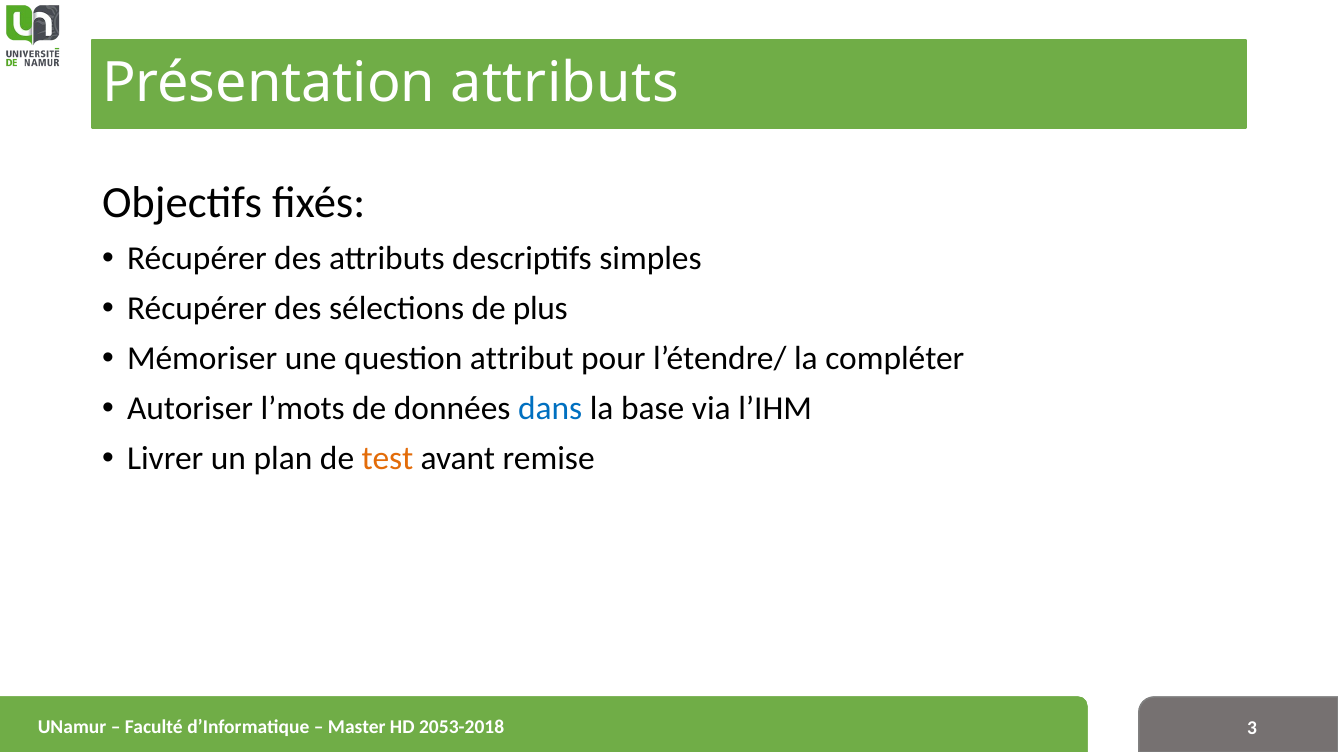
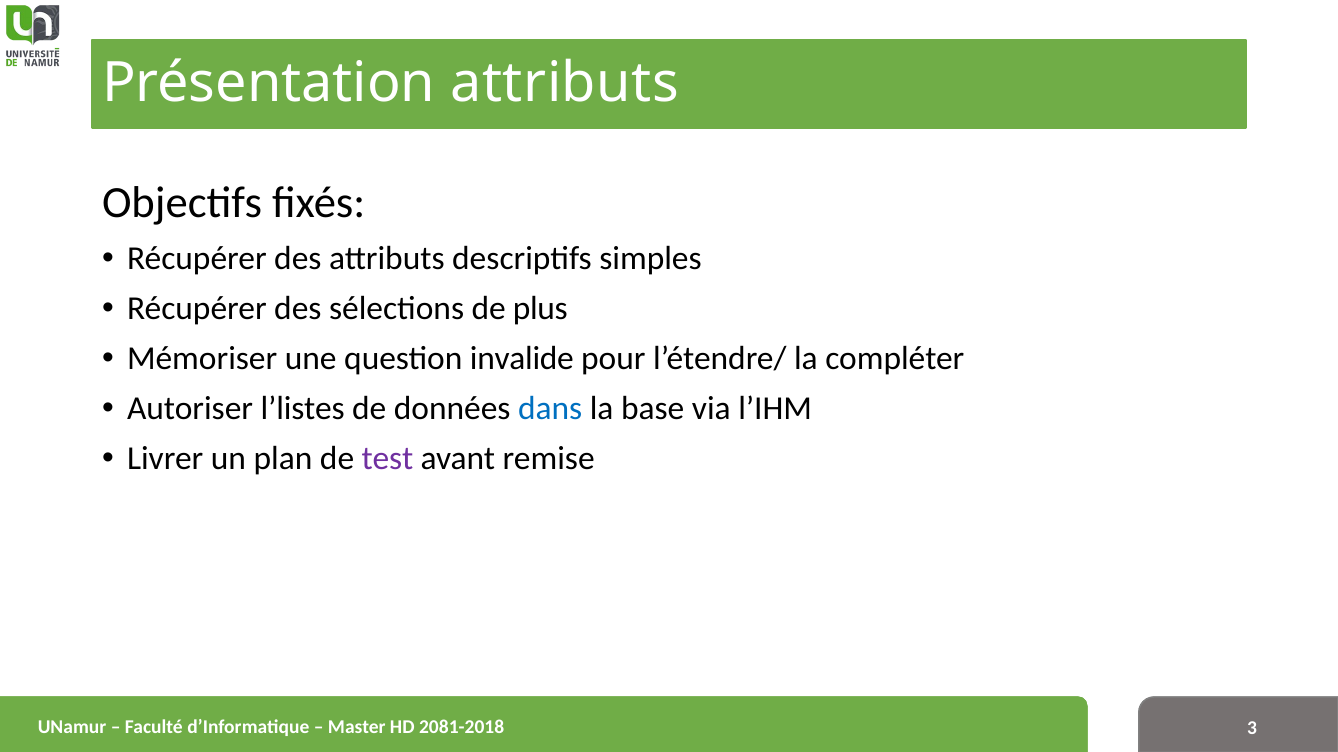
attribut: attribut -> invalide (522, 359)
l’mots: l’mots -> l’listes (303, 409)
test colour: orange -> purple (387, 459)
2053-2018: 2053-2018 -> 2081-2018 (462, 728)
